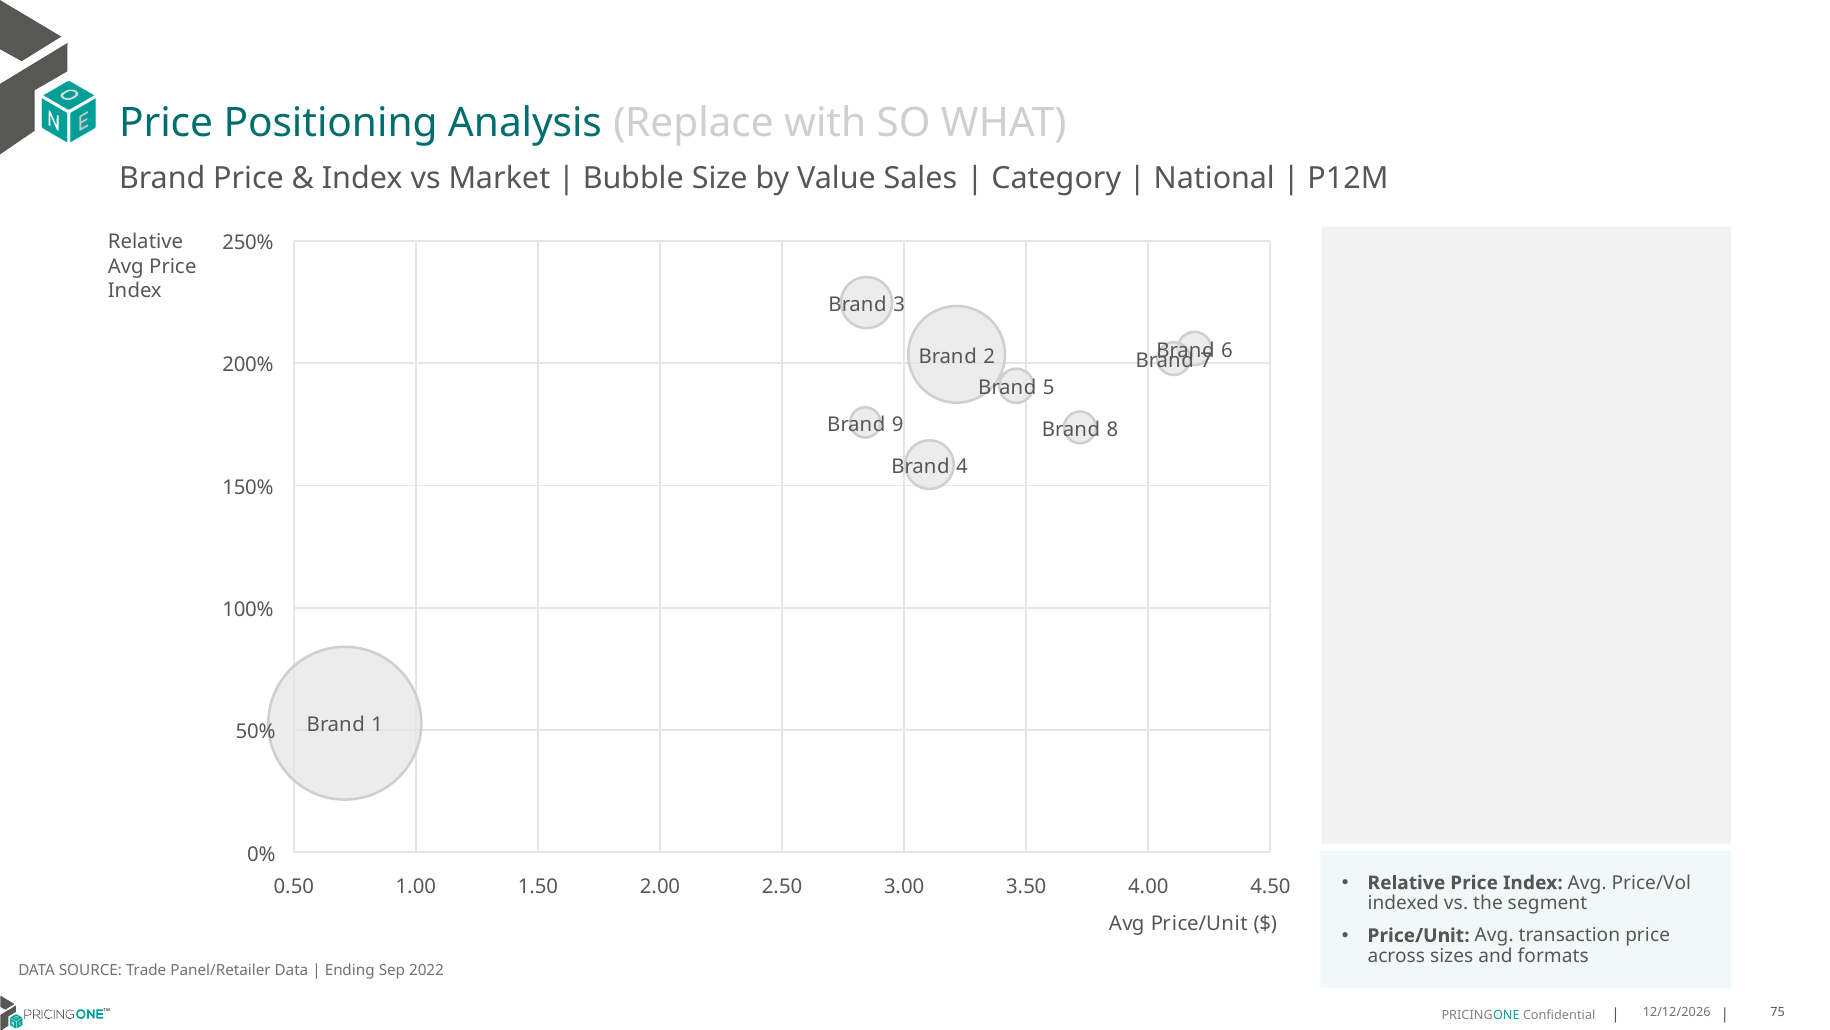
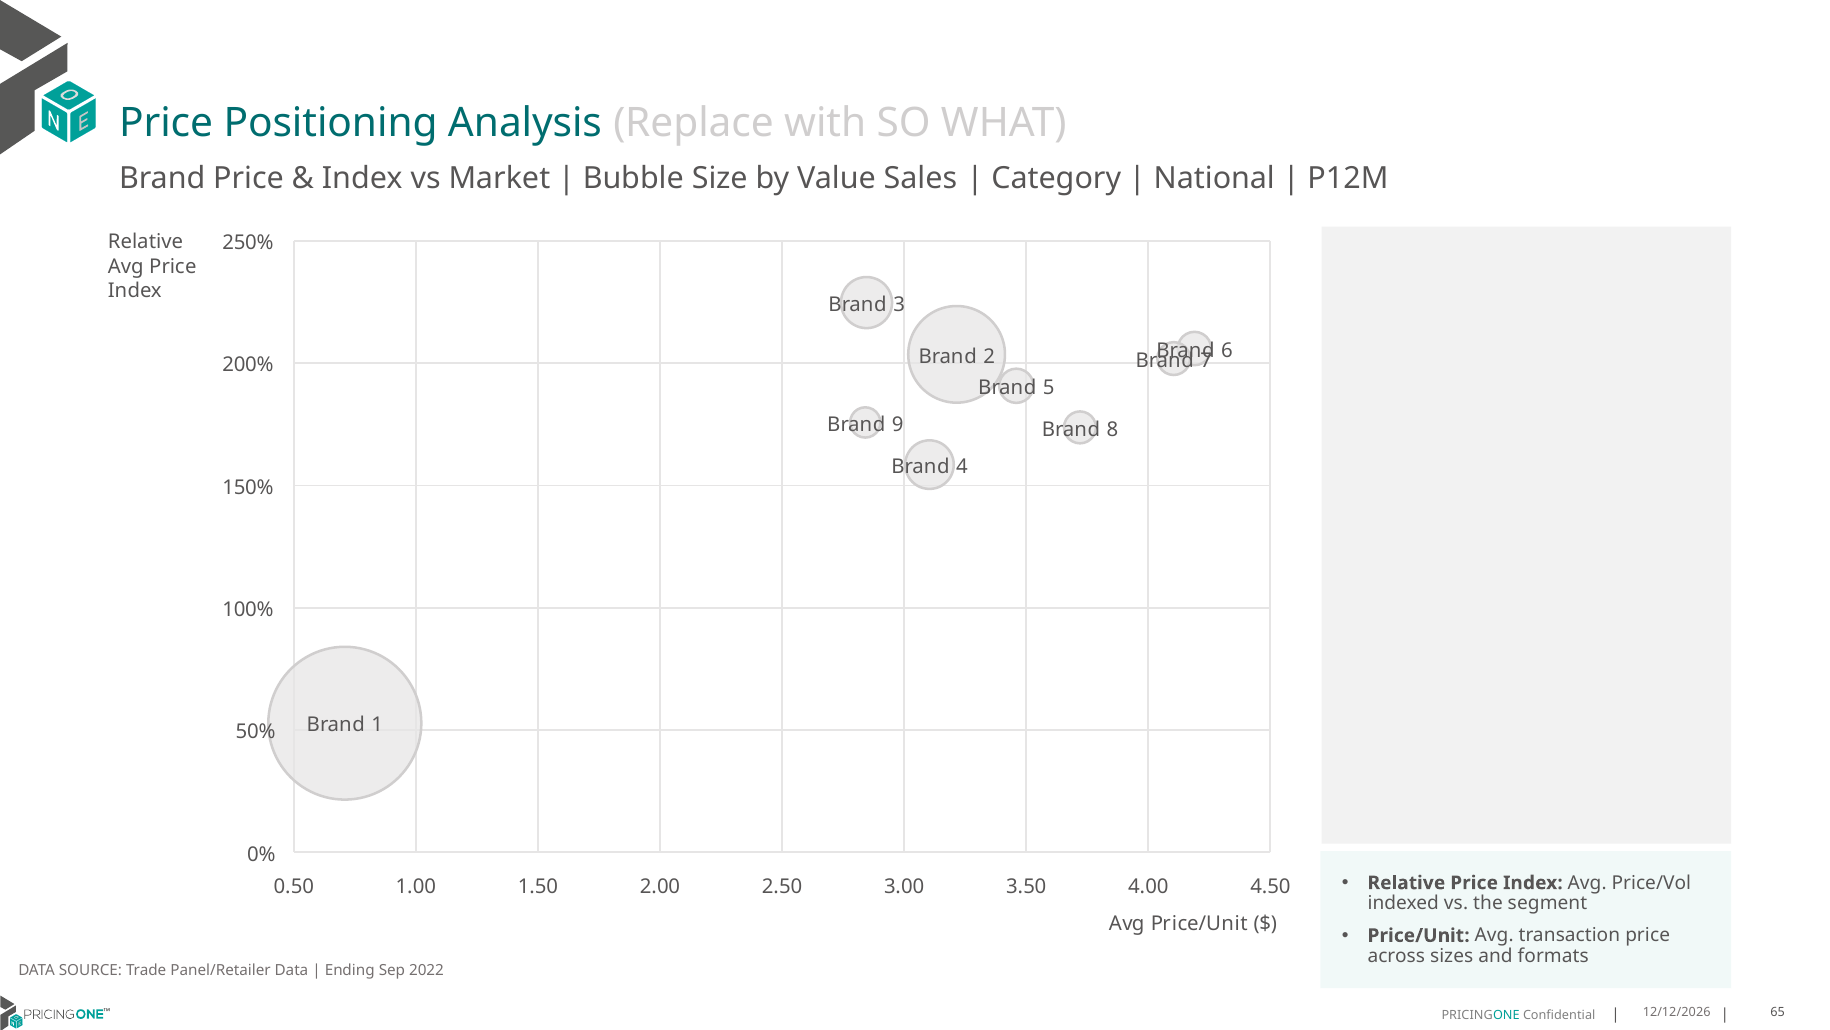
75: 75 -> 65 (1778, 1012)
